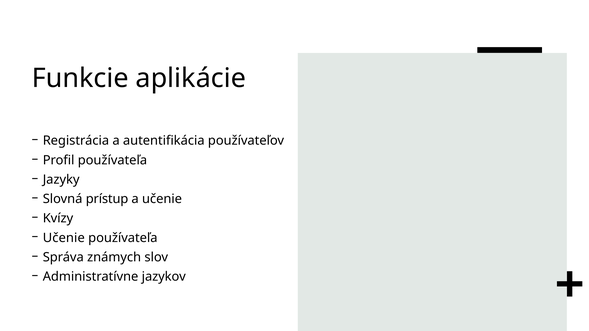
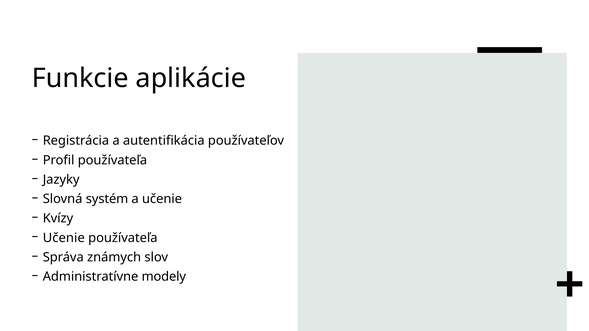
prístup: prístup -> systém (107, 199)
jazykov: jazykov -> modely (164, 277)
